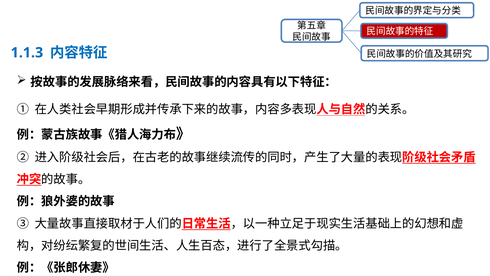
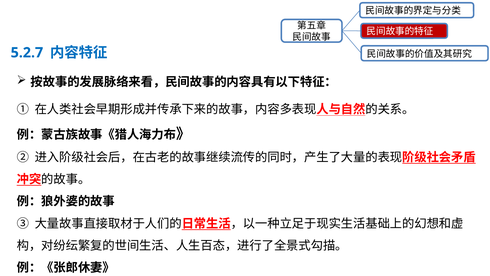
1.1.3: 1.1.3 -> 5.2.7 (27, 53)
